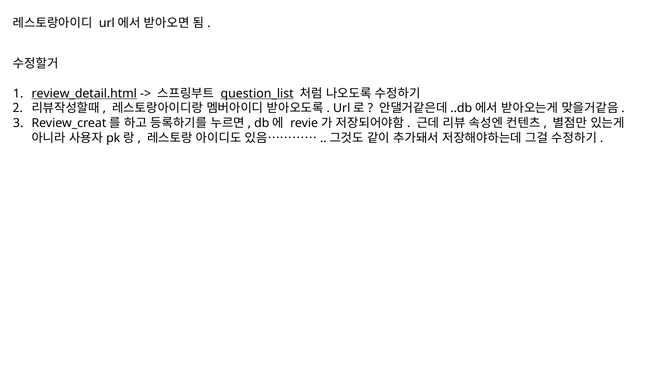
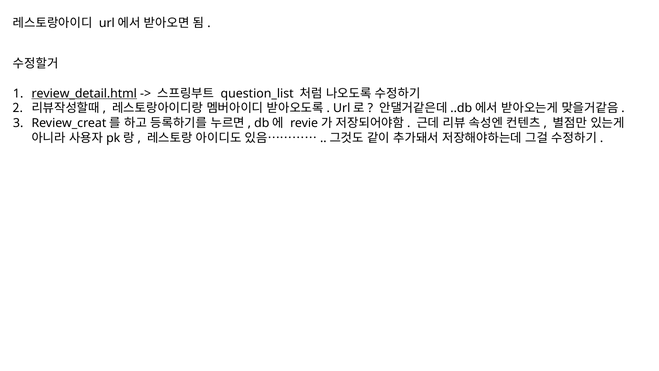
question_list underline: present -> none (257, 93)
